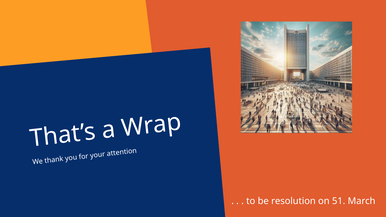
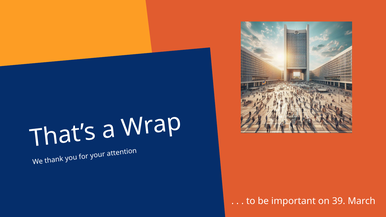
resolution: resolution -> important (293, 201)
51: 51 -> 39 (339, 201)
